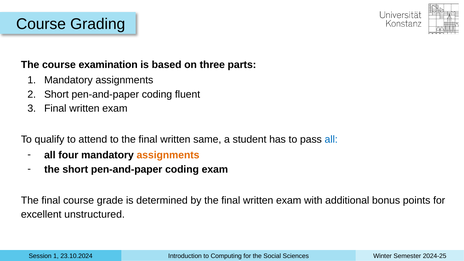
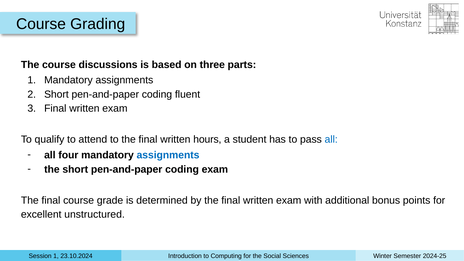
examination: examination -> discussions (108, 65)
same: same -> hours (207, 140)
assignments colour: orange -> blue (168, 155)
